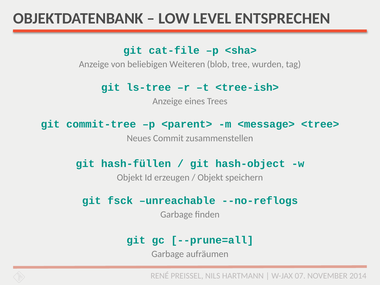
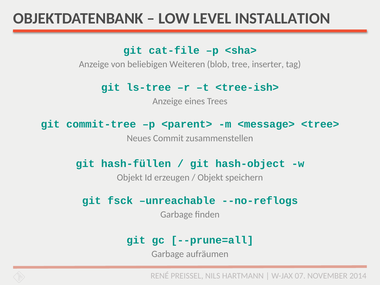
ENTSPRECHEN: ENTSPRECHEN -> INSTALLATION (283, 18)
wurden: wurden -> inserter (268, 64)
